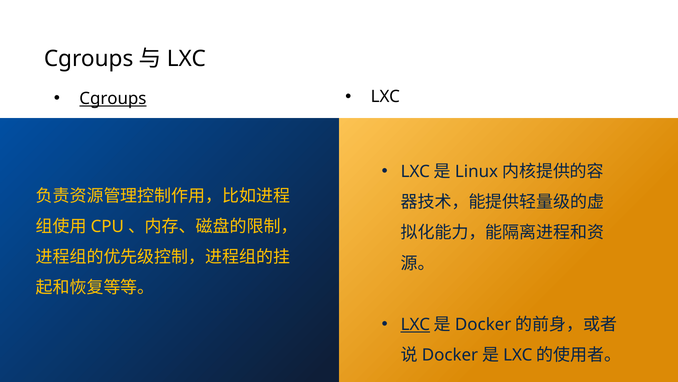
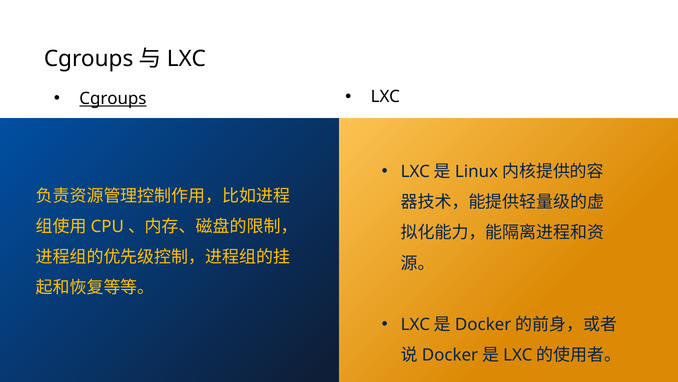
LXC underline: present -> none (415, 324)
